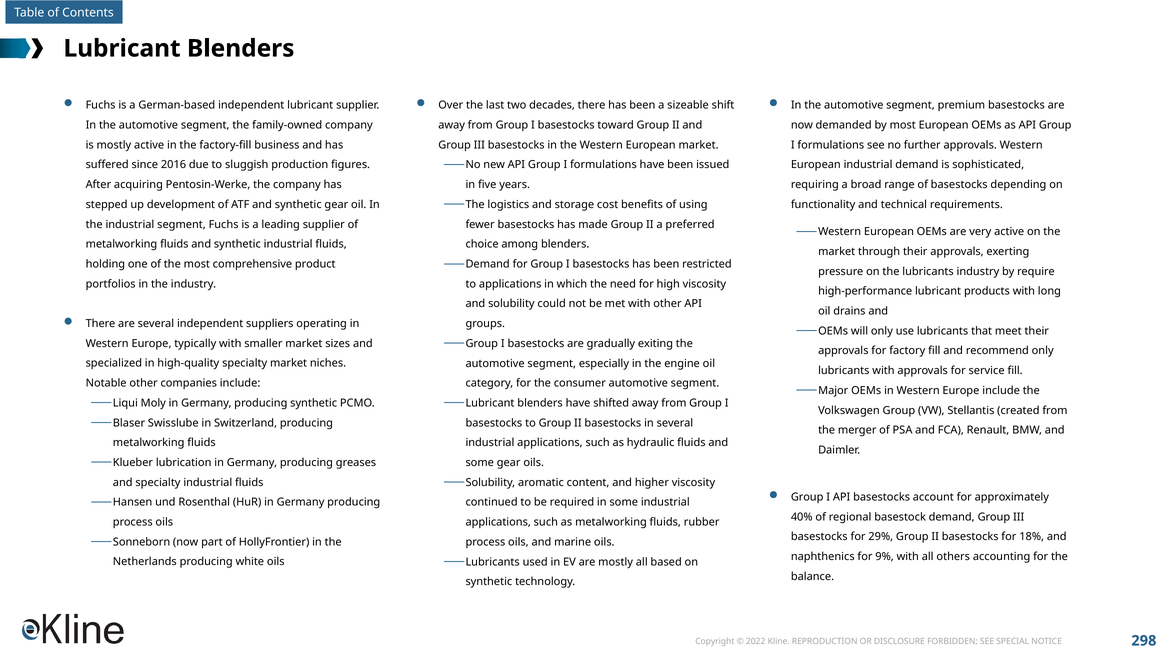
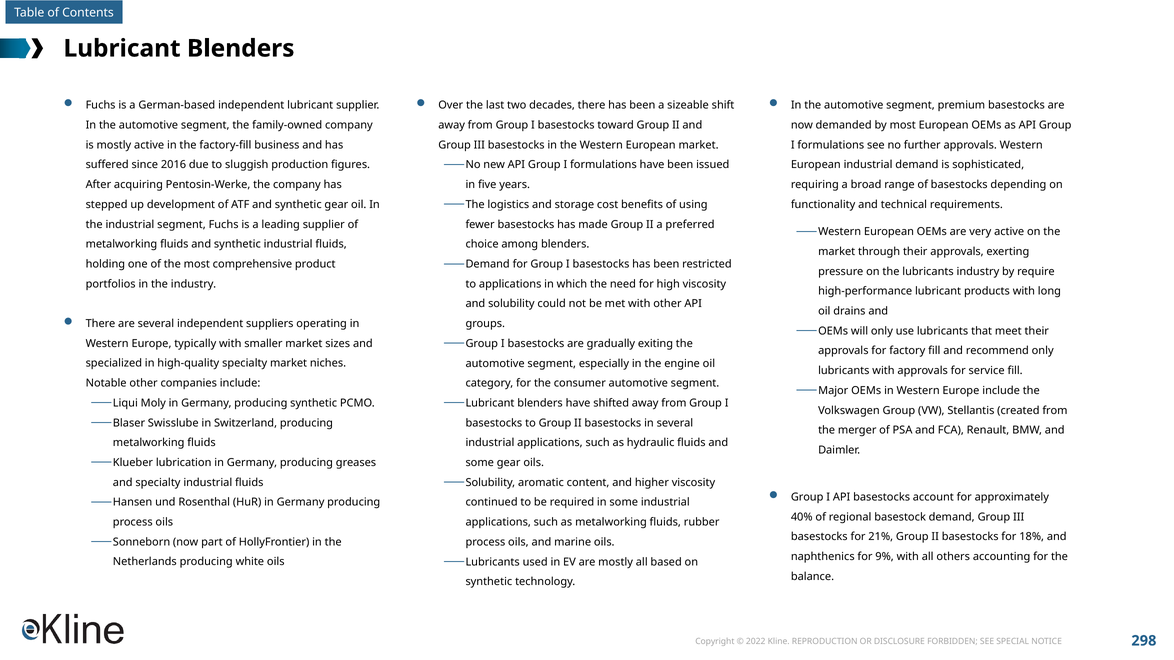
29%: 29% -> 21% (881, 537)
